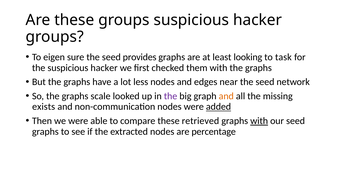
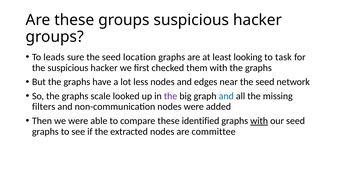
eigen: eigen -> leads (54, 57)
provides: provides -> location (140, 57)
and colour: orange -> blue (226, 96)
exists: exists -> filters (44, 106)
added underline: present -> none (219, 106)
retrieved: retrieved -> identified (201, 121)
percentage: percentage -> committee (214, 131)
